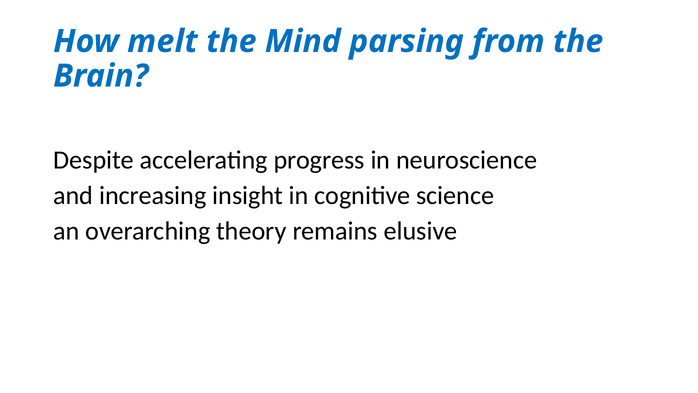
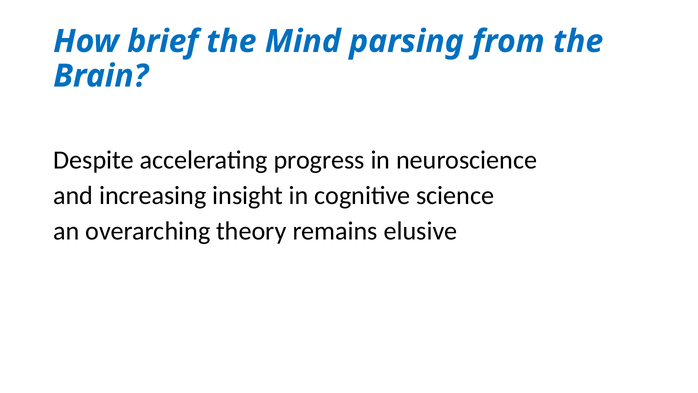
melt: melt -> brief (163, 41)
